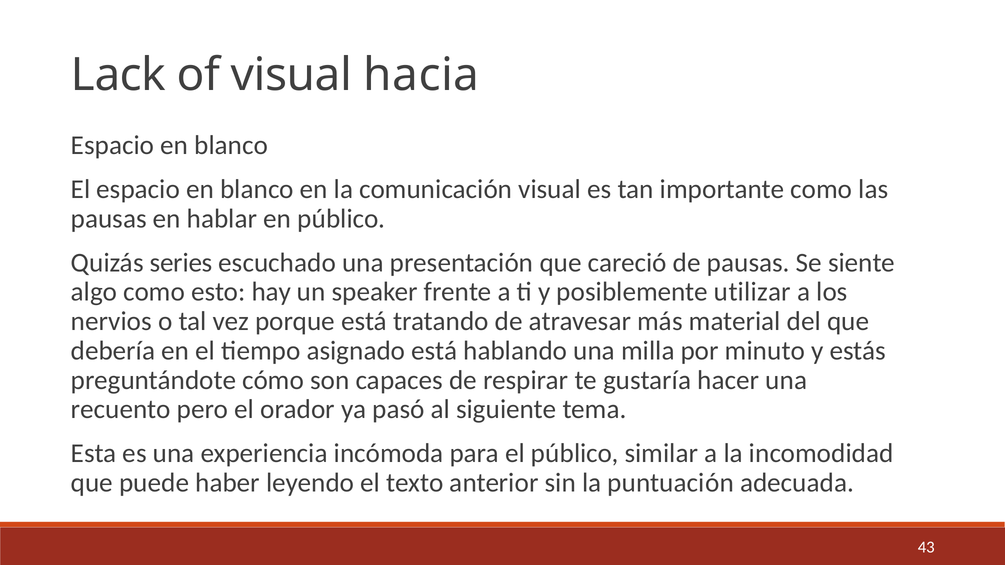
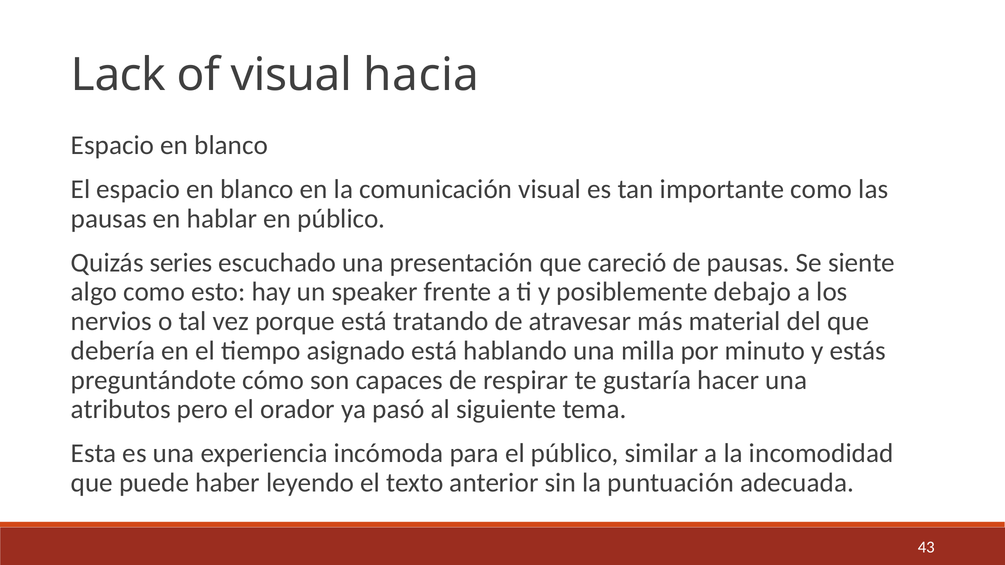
utilizar: utilizar -> debajo (752, 292)
recuento: recuento -> atributos (121, 410)
